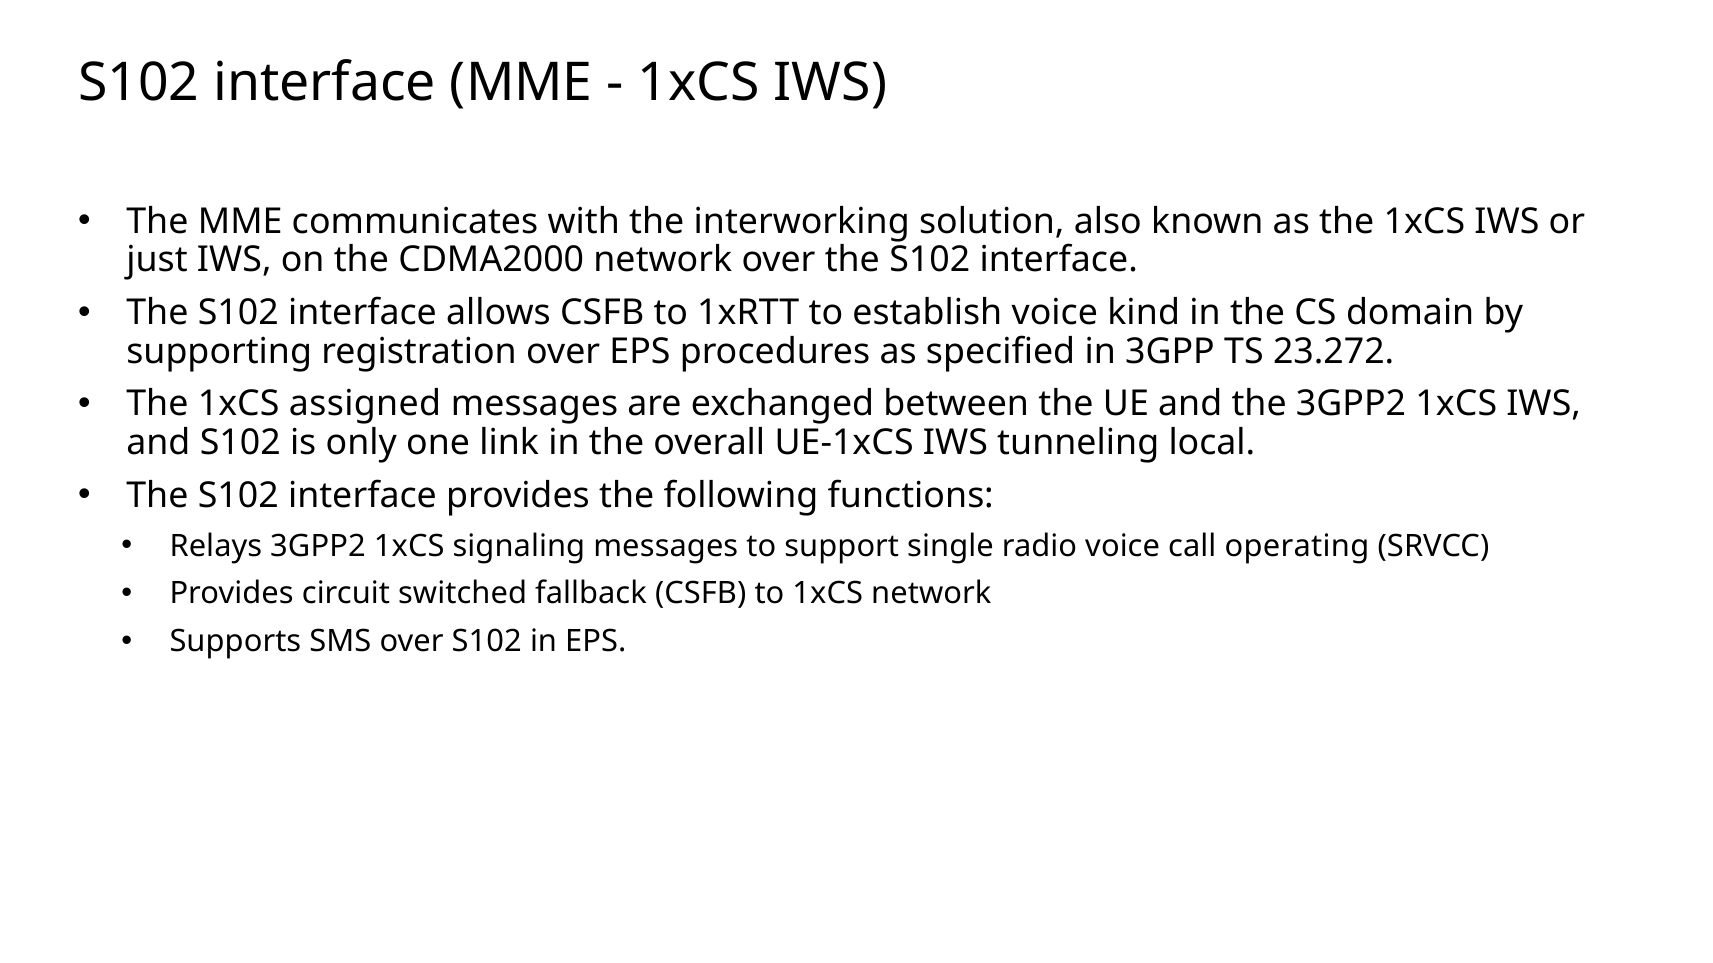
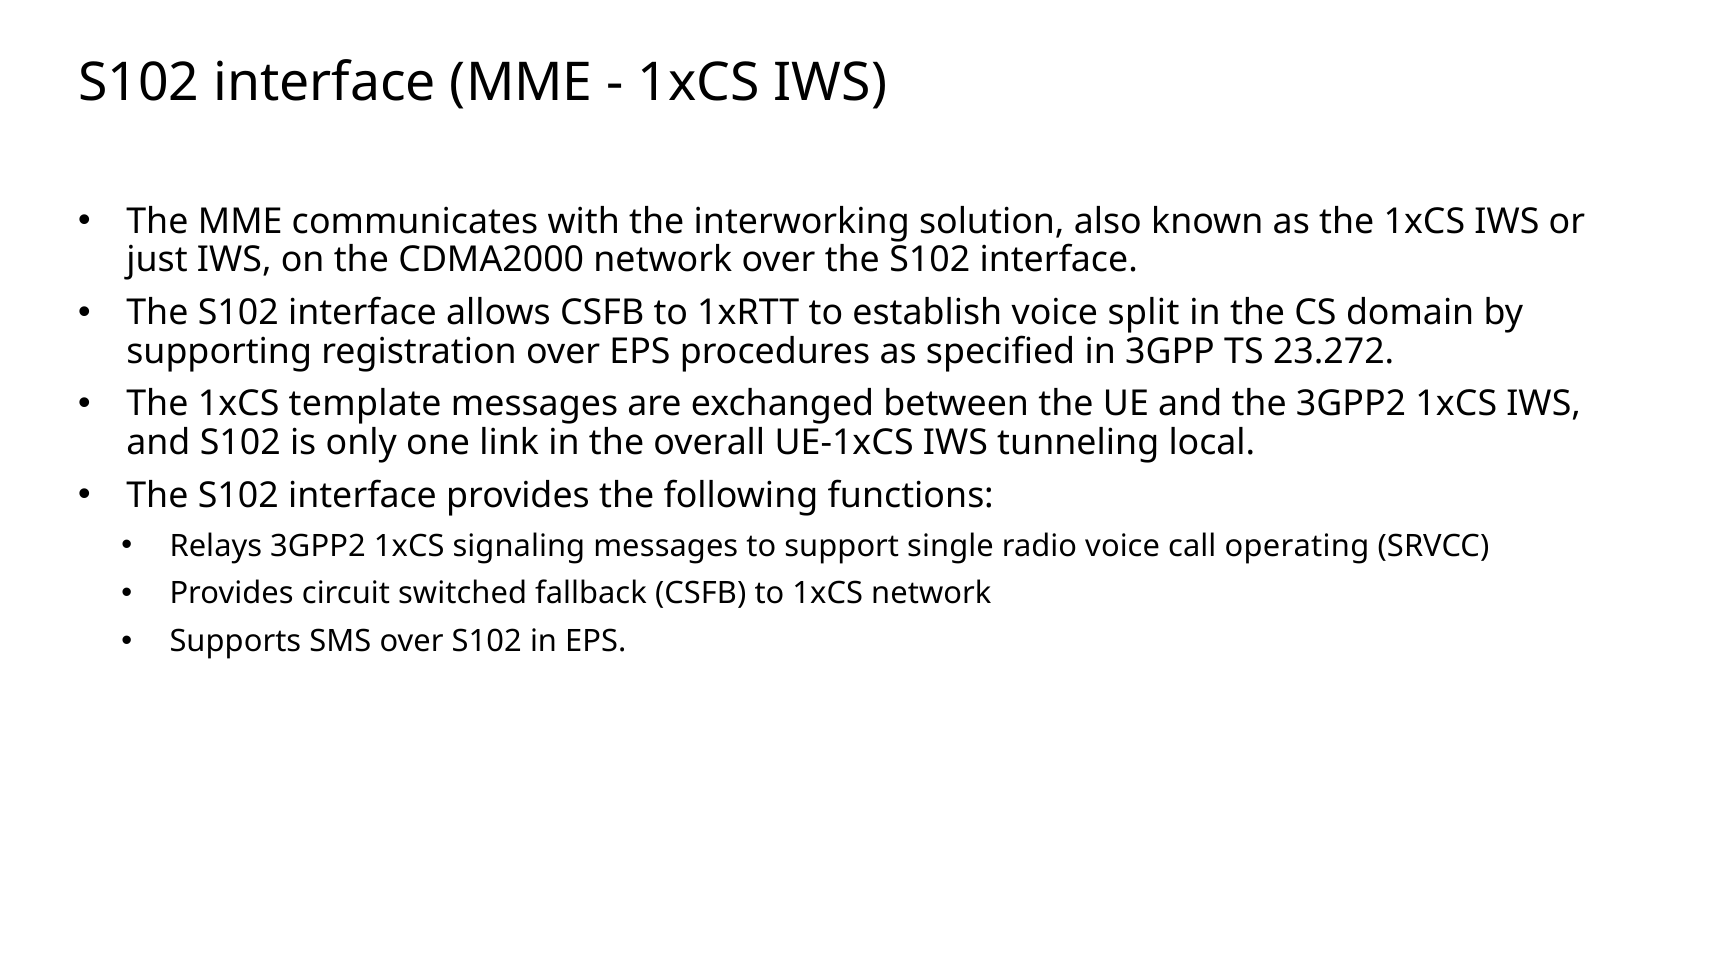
kind: kind -> split (1144, 313)
assigned: assigned -> template (365, 404)
